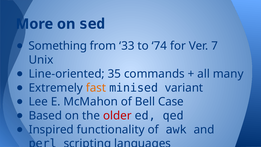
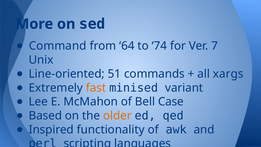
Something: Something -> Command (58, 46)
33: 33 -> 64 (127, 46)
35: 35 -> 51 (114, 74)
many: many -> xargs (228, 74)
older colour: red -> orange (117, 116)
